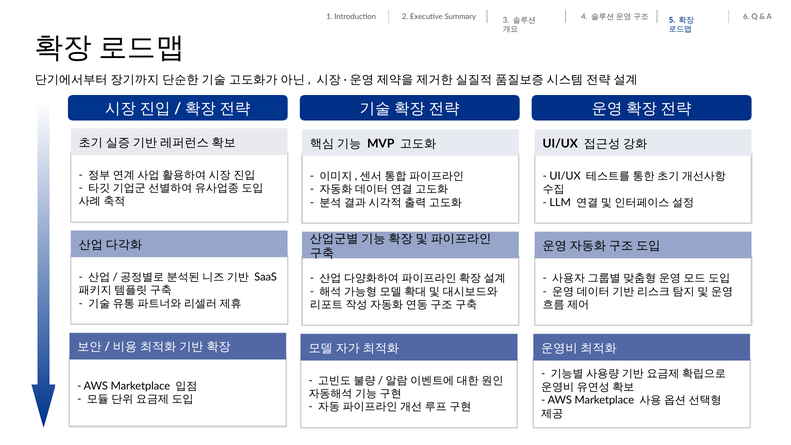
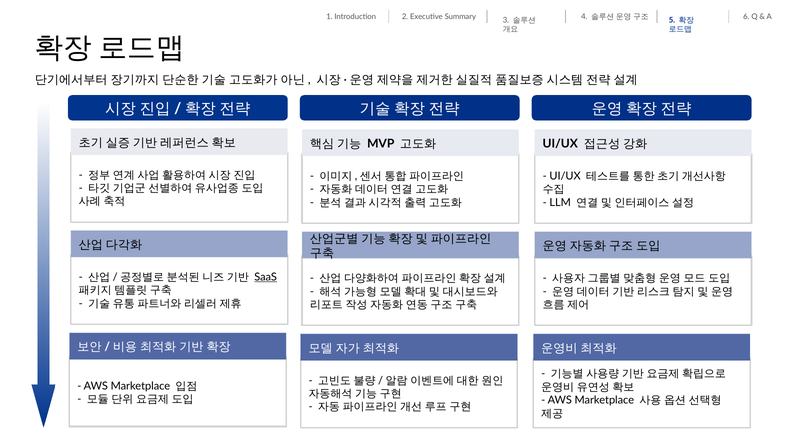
SaaS underline: none -> present (266, 277)
